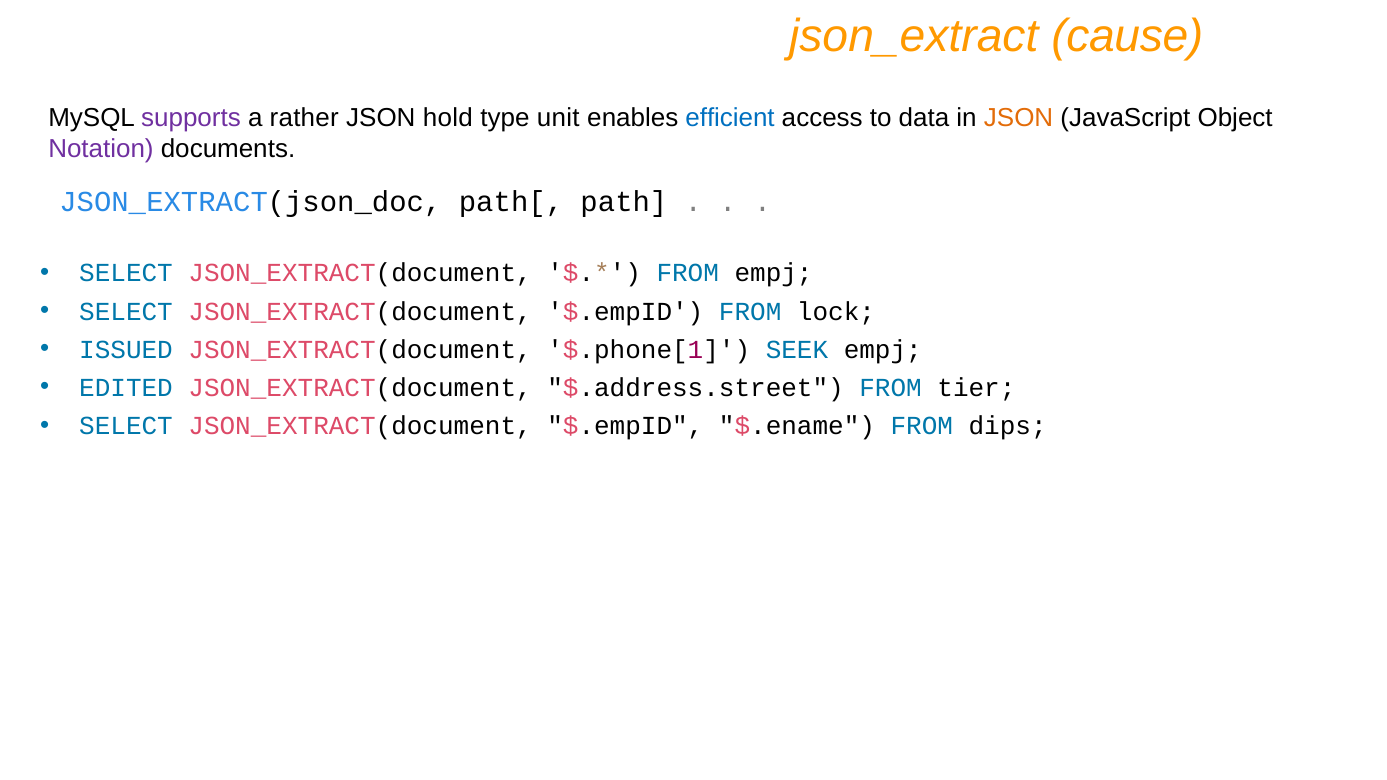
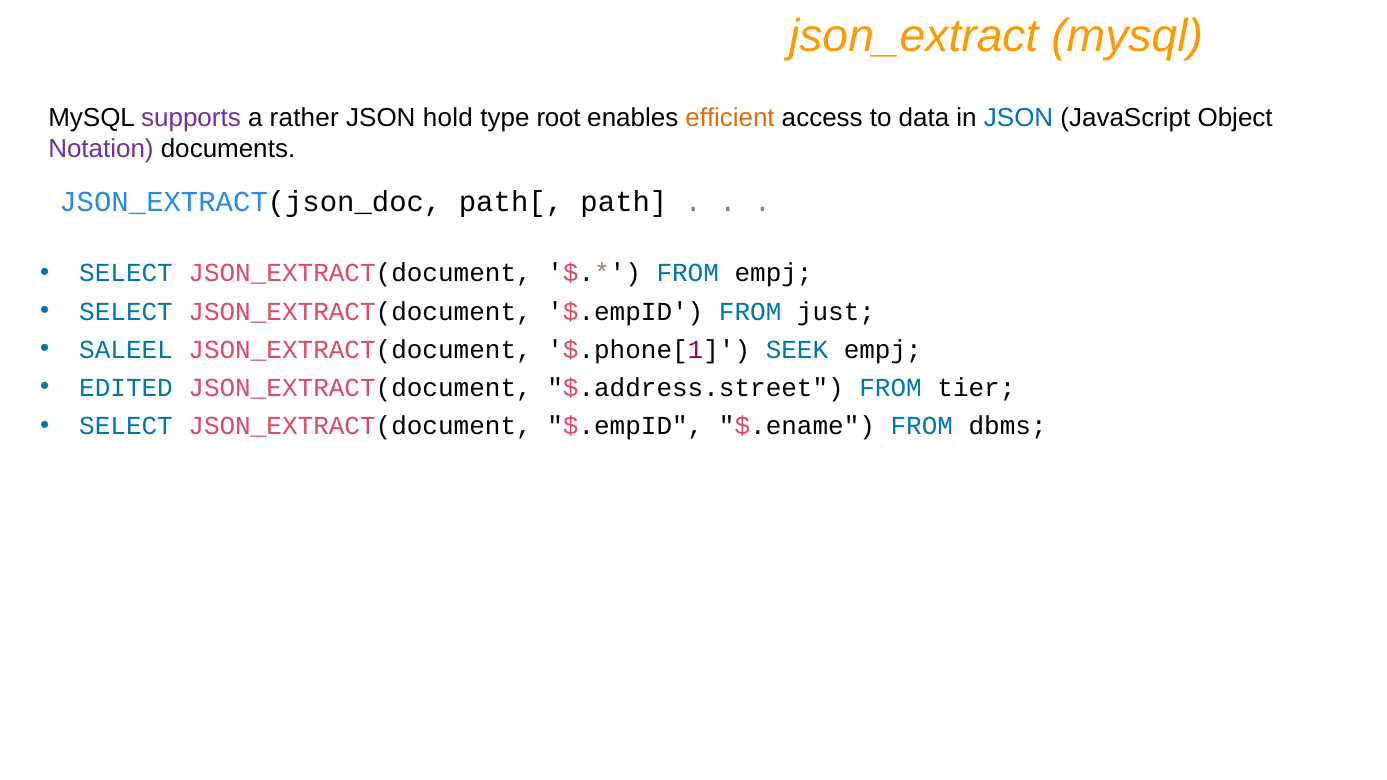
json_extract cause: cause -> mysql (1127, 36)
unit: unit -> root (559, 118)
efficient colour: blue -> orange (730, 118)
JSON colour: orange -> blue (1019, 118)
lock: lock -> just (836, 312)
ISSUED: ISSUED -> SALEEL (126, 350)
dips: dips -> dbms (1008, 426)
